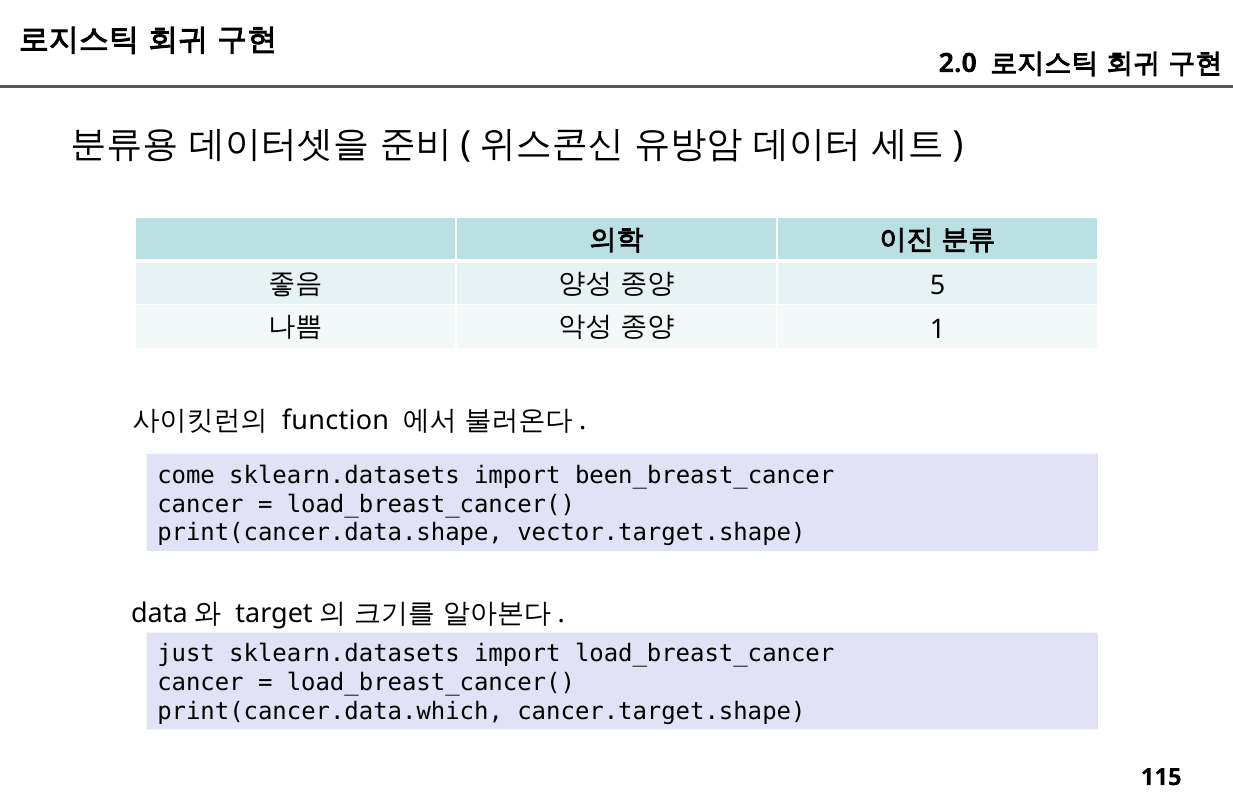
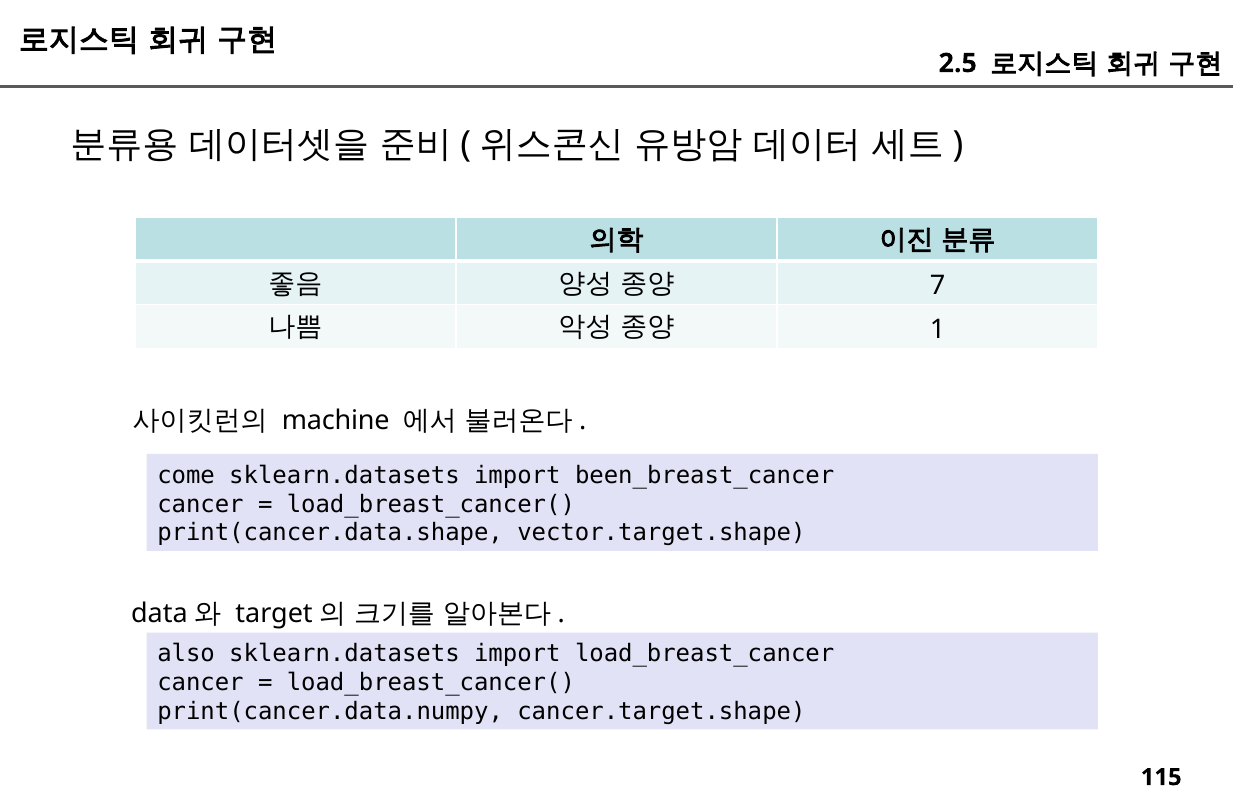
2.0: 2.0 -> 2.5 (958, 63)
5: 5 -> 7 (937, 286)
function: function -> machine (336, 421)
just: just -> also (186, 654)
print(cancer.data.which: print(cancer.data.which -> print(cancer.data.numpy (330, 711)
